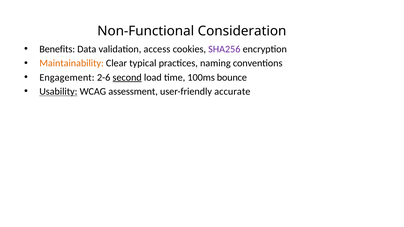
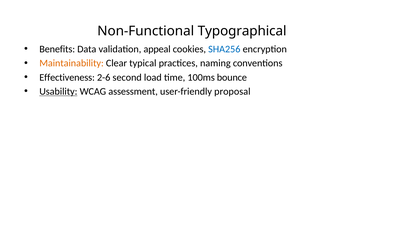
Consideration: Consideration -> Typographical (242, 31)
access: access -> appeal (157, 49)
SHA256 colour: purple -> blue (224, 49)
Engagement: Engagement -> Effectiveness (67, 77)
second underline: present -> none (127, 77)
accurate: accurate -> proposal (232, 92)
